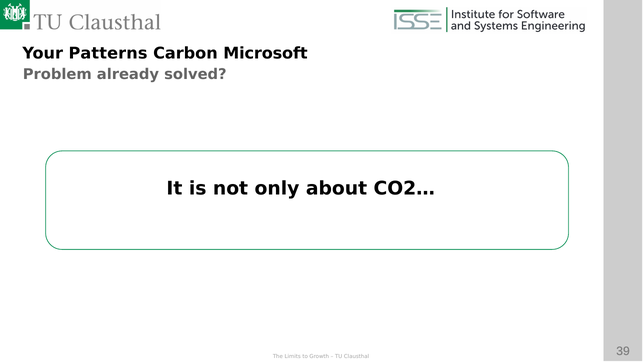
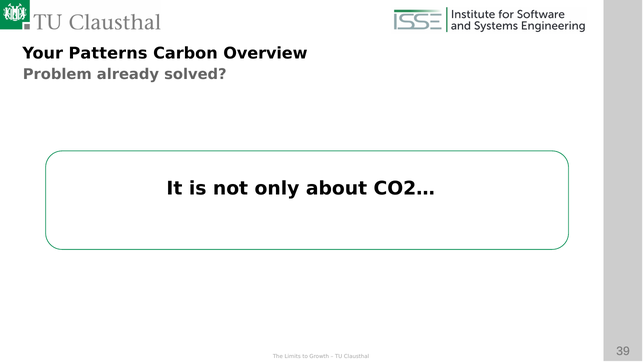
Microsoft: Microsoft -> Overview (265, 53)
